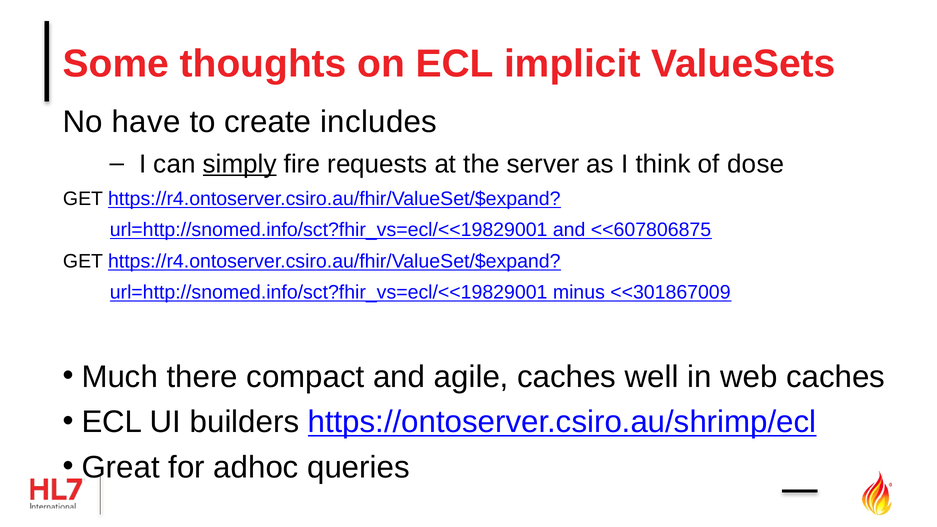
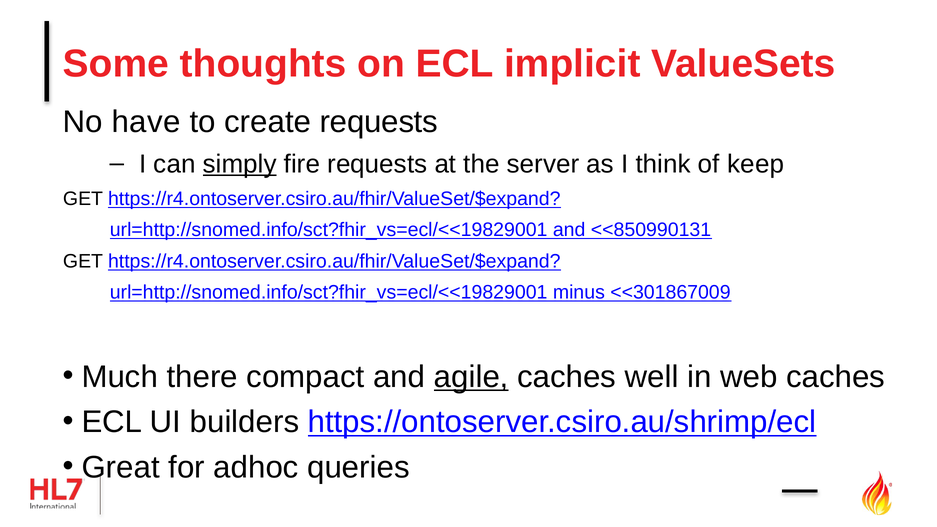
create includes: includes -> requests (379, 122)
dose: dose -> keep (756, 164)
<<607806875: <<607806875 -> <<850990131 (651, 230)
agile underline: none -> present (471, 377)
